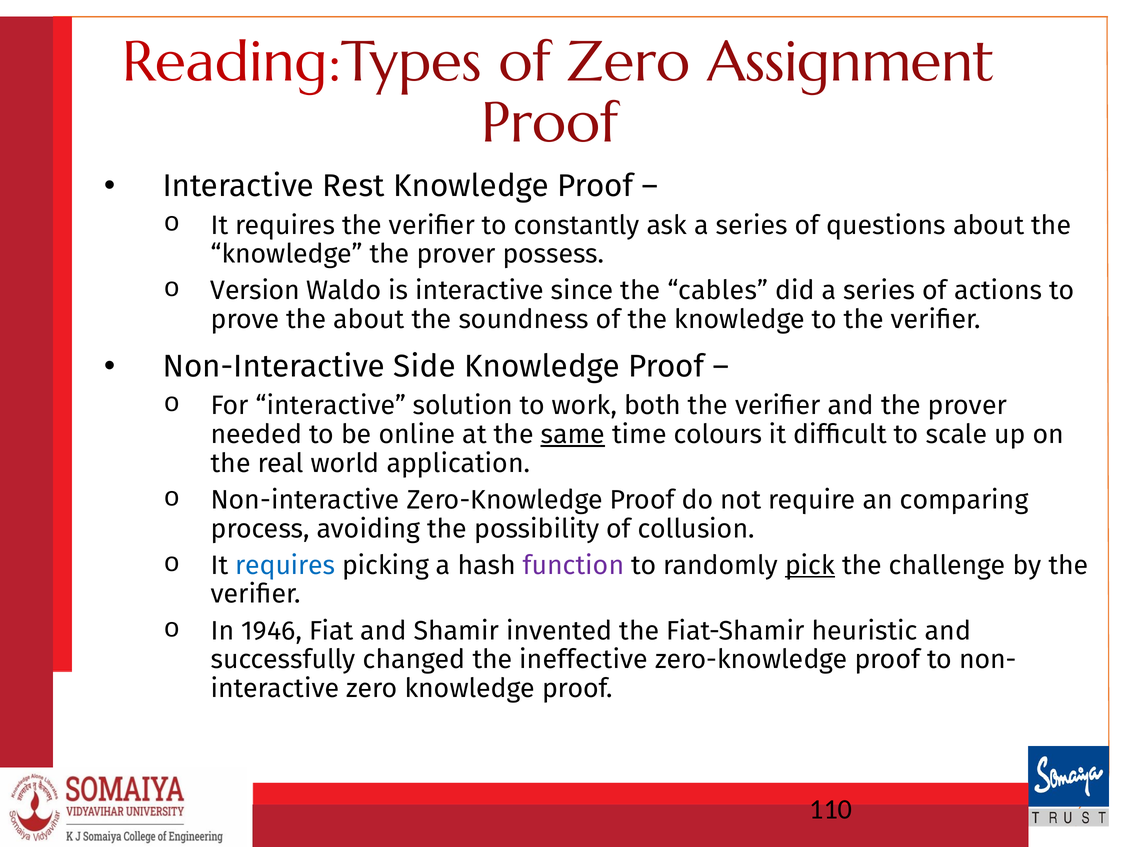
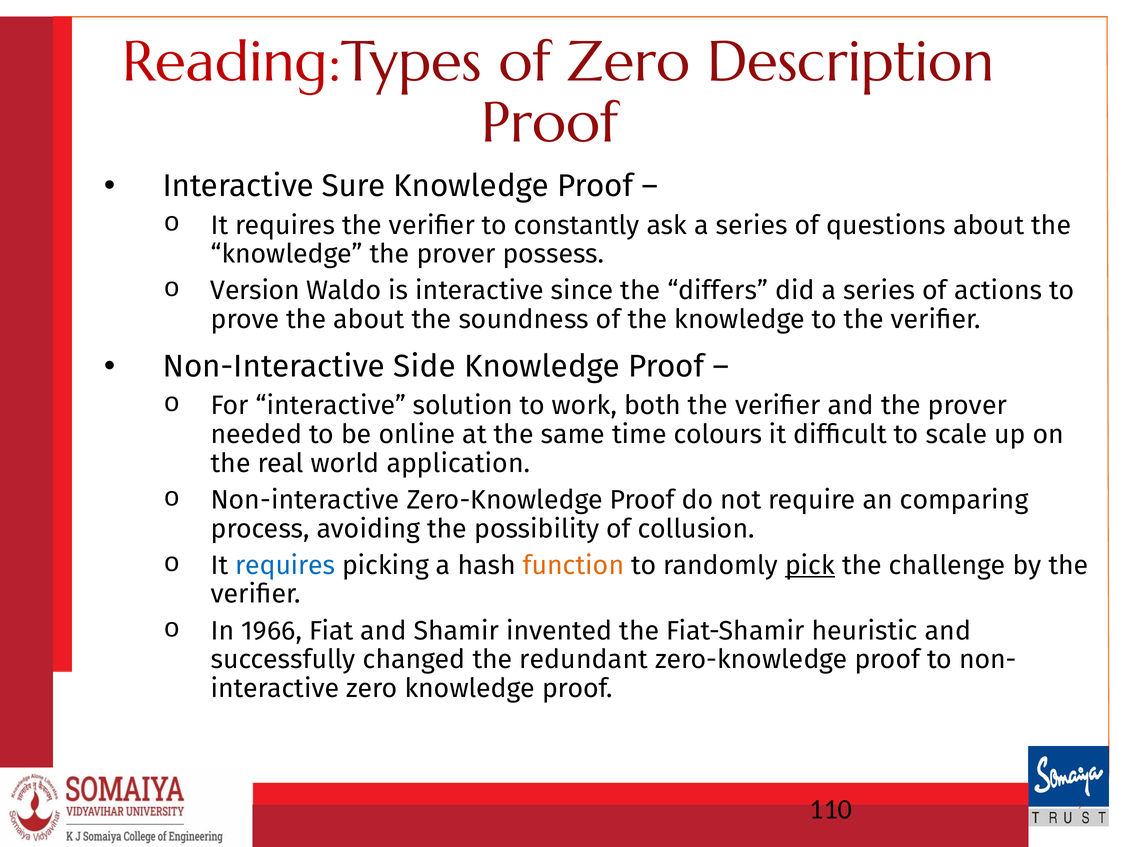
Assignment: Assignment -> Description (851, 62)
Rest: Rest -> Sure (354, 186)
cables: cables -> differs (718, 291)
same underline: present -> none (573, 435)
function colour: purple -> orange (574, 566)
1946: 1946 -> 1966 (272, 631)
ineffective: ineffective -> redundant (584, 660)
